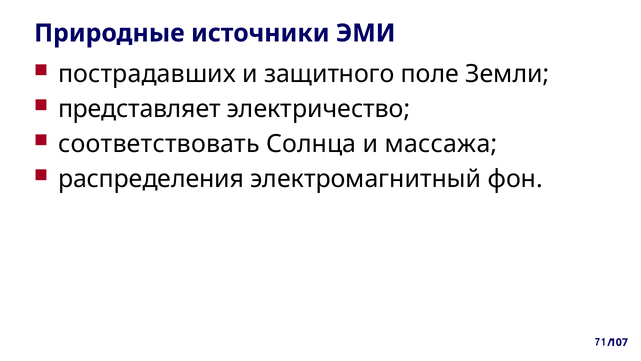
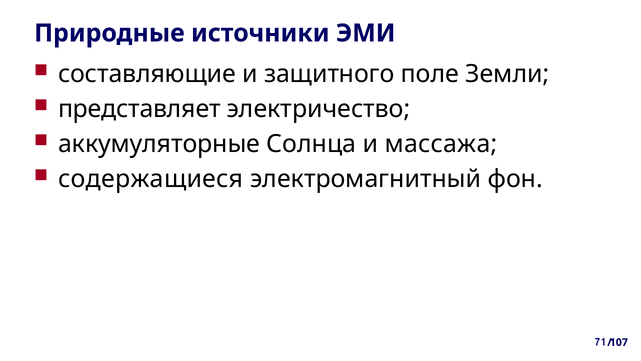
пострадавших: пострадавших -> составляющие (147, 74)
соответствовать: соответствовать -> аккумуляторные (159, 144)
распределения: распределения -> содержащиеся (151, 179)
